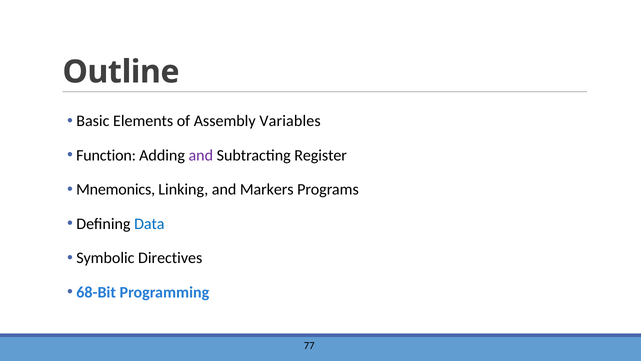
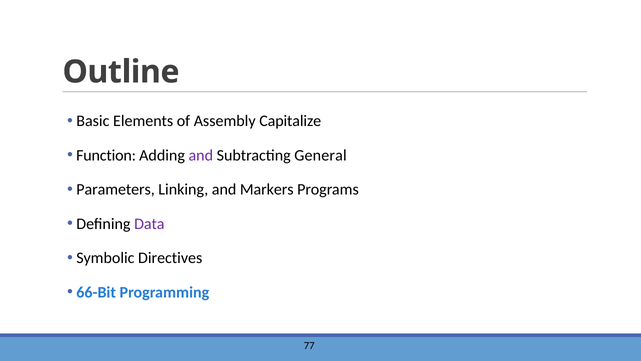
Variables: Variables -> Capitalize (290, 121)
Register: Register -> General (321, 155)
Mnemonics: Mnemonics -> Parameters (116, 189)
Data colour: blue -> purple (149, 224)
68-Bit: 68-Bit -> 66-Bit (96, 292)
